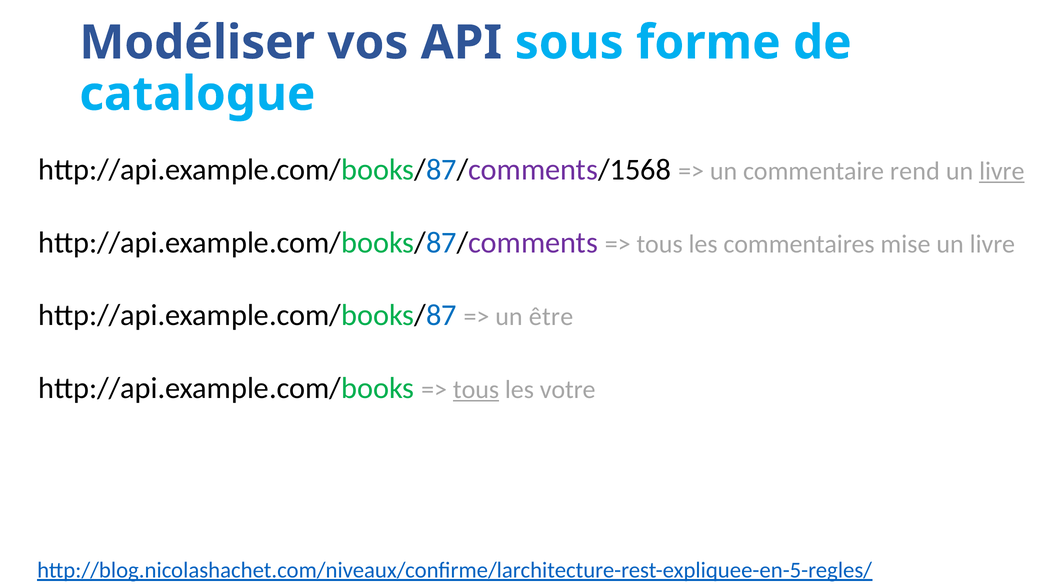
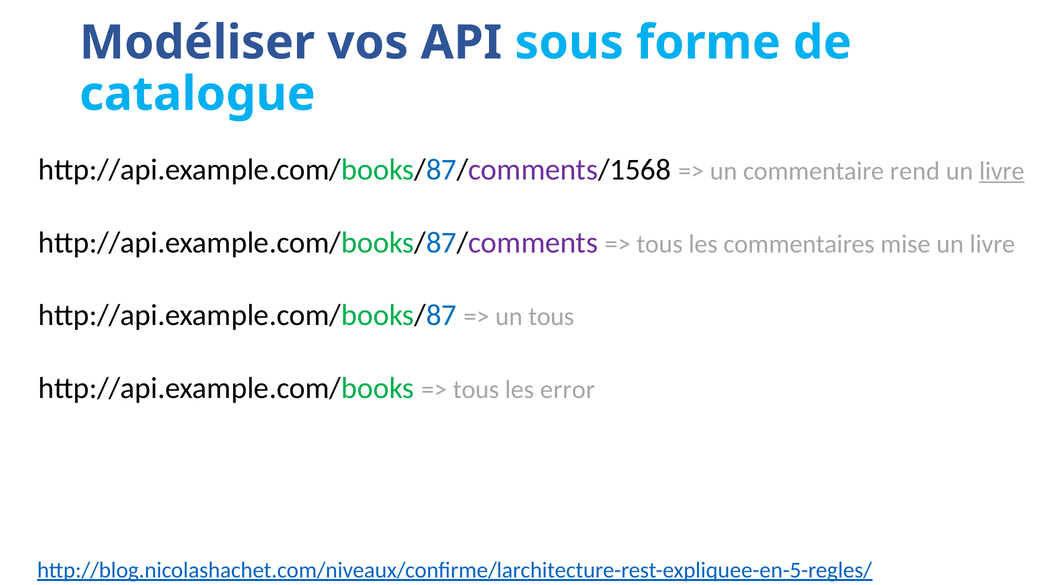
un être: être -> tous (551, 317)
tous underline: present -> none (476, 390)
votre: votre -> error (568, 390)
